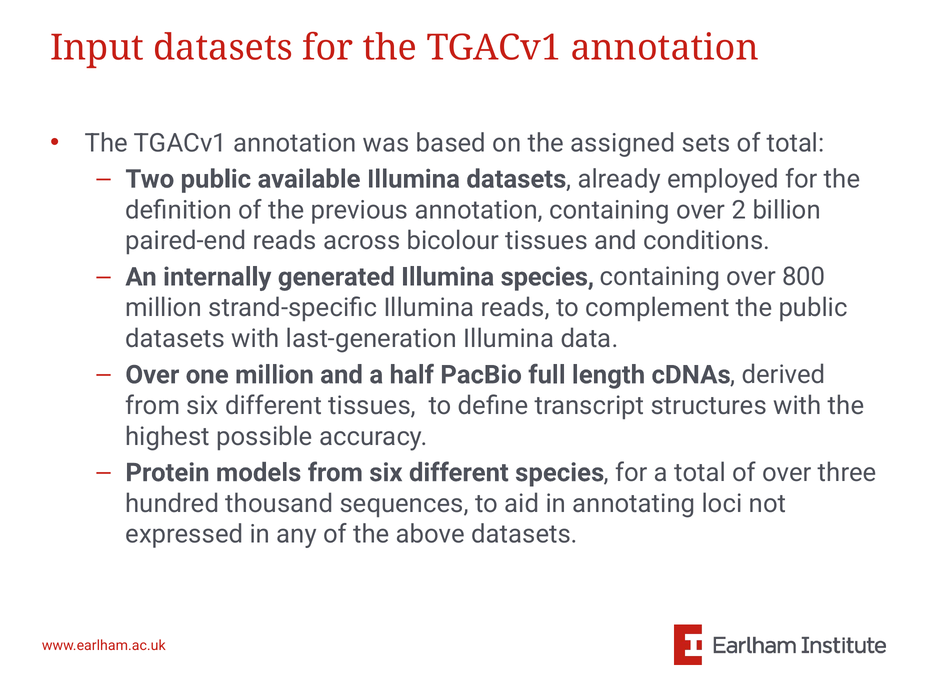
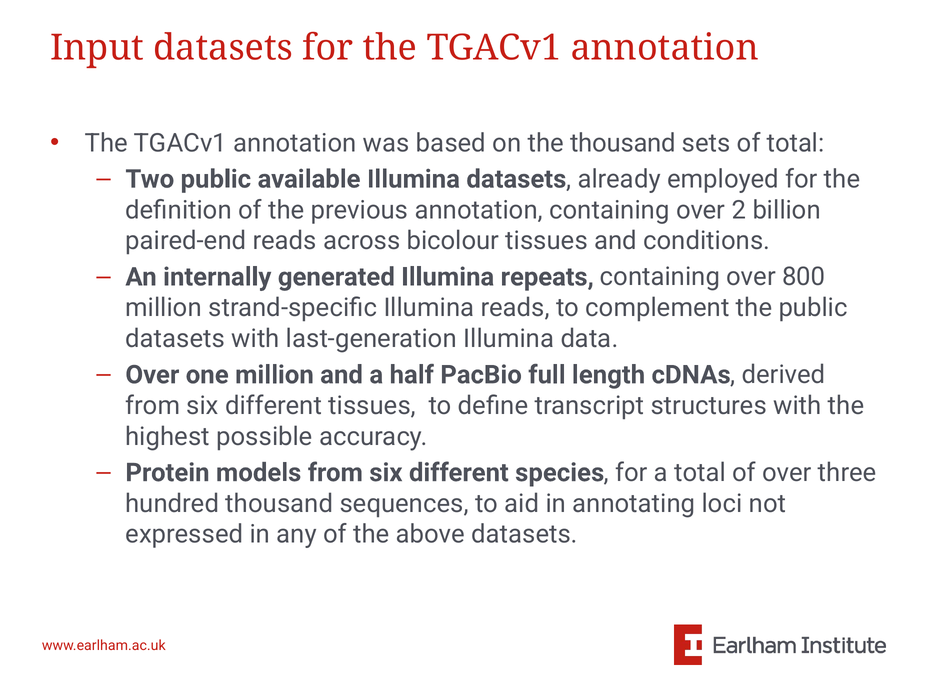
the assigned: assigned -> thousand (623, 143)
Illumina species: species -> repeats (547, 277)
